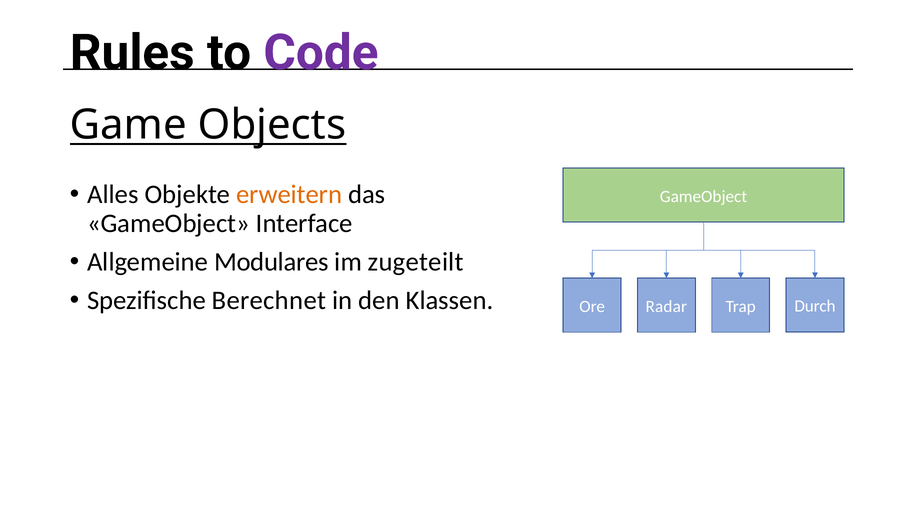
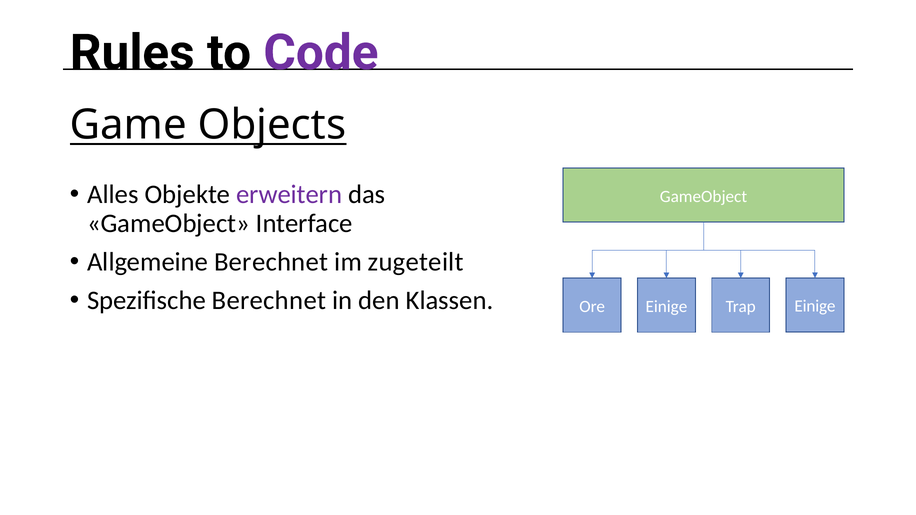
erweitern colour: orange -> purple (289, 195)
Allgemeine Modulares: Modulares -> Berechnet (271, 262)
Ore Radar: Radar -> Einige (666, 307)
Trap Durch: Durch -> Einige (815, 306)
